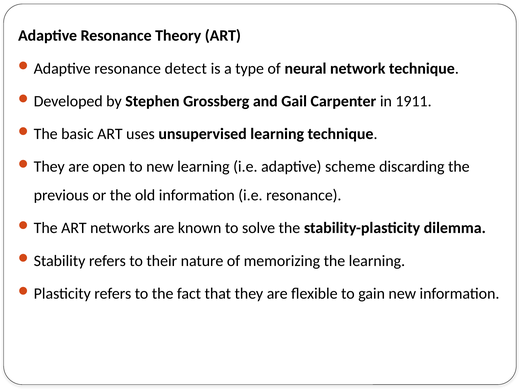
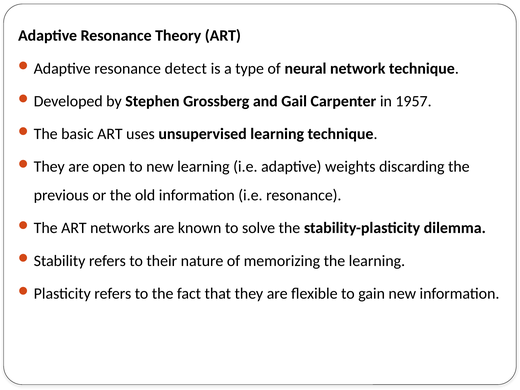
1911: 1911 -> 1957 (414, 101)
scheme: scheme -> weights (350, 167)
